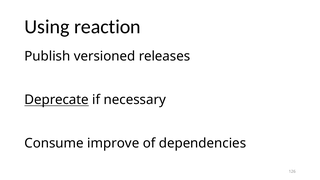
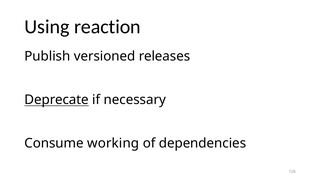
improve: improve -> working (113, 143)
